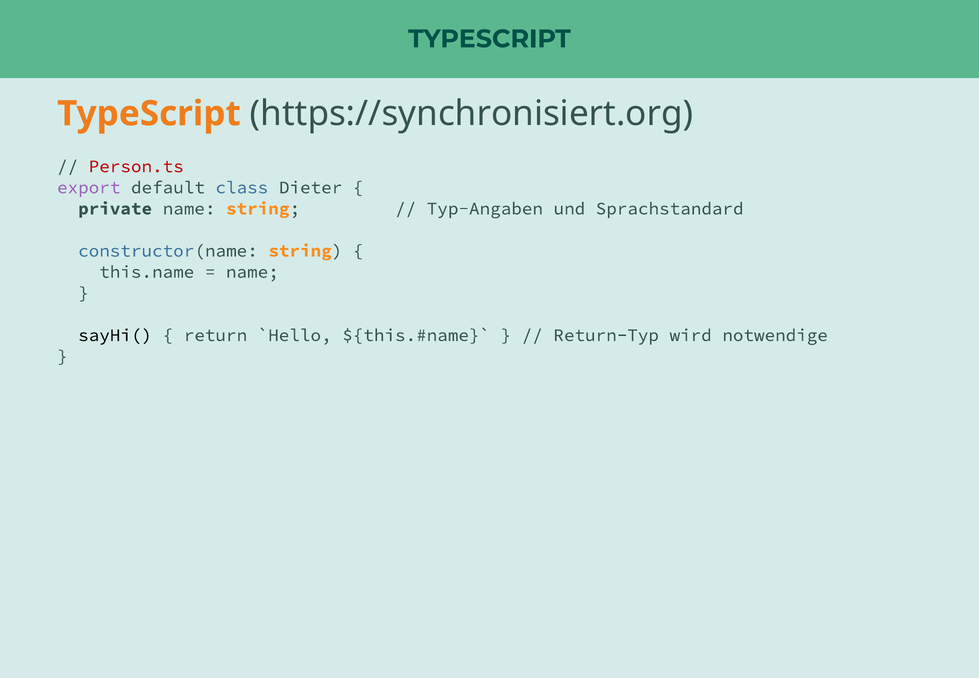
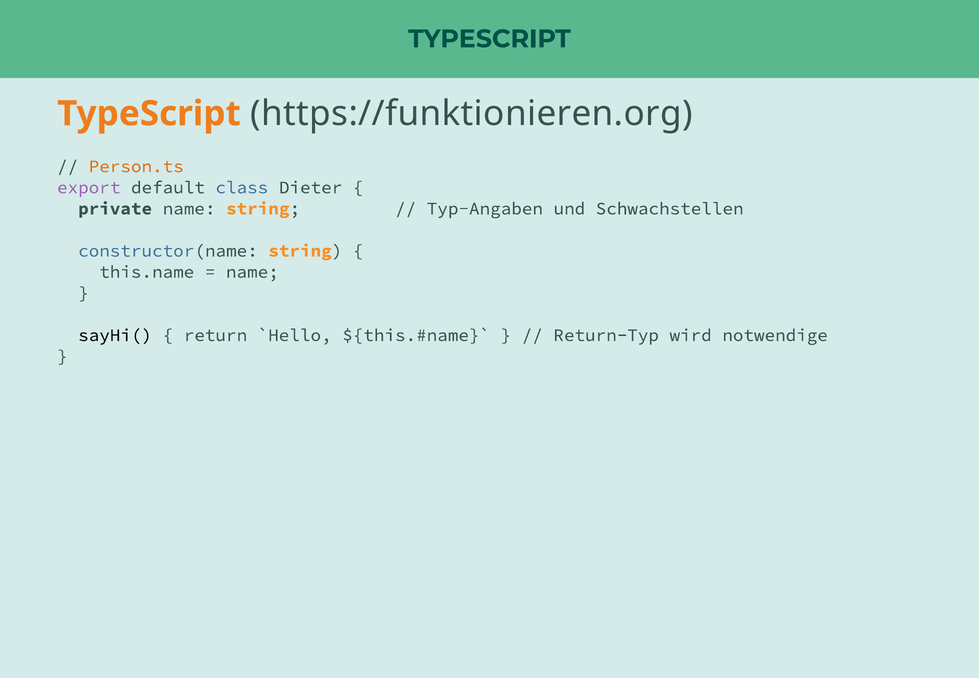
https://synchronisiert.org: https://synchronisiert.org -> https://funktionieren.org (471, 114)
Person.ts colour: red -> orange (136, 166)
Sprachstandard: Sprachstandard -> Schwachstellen (670, 209)
